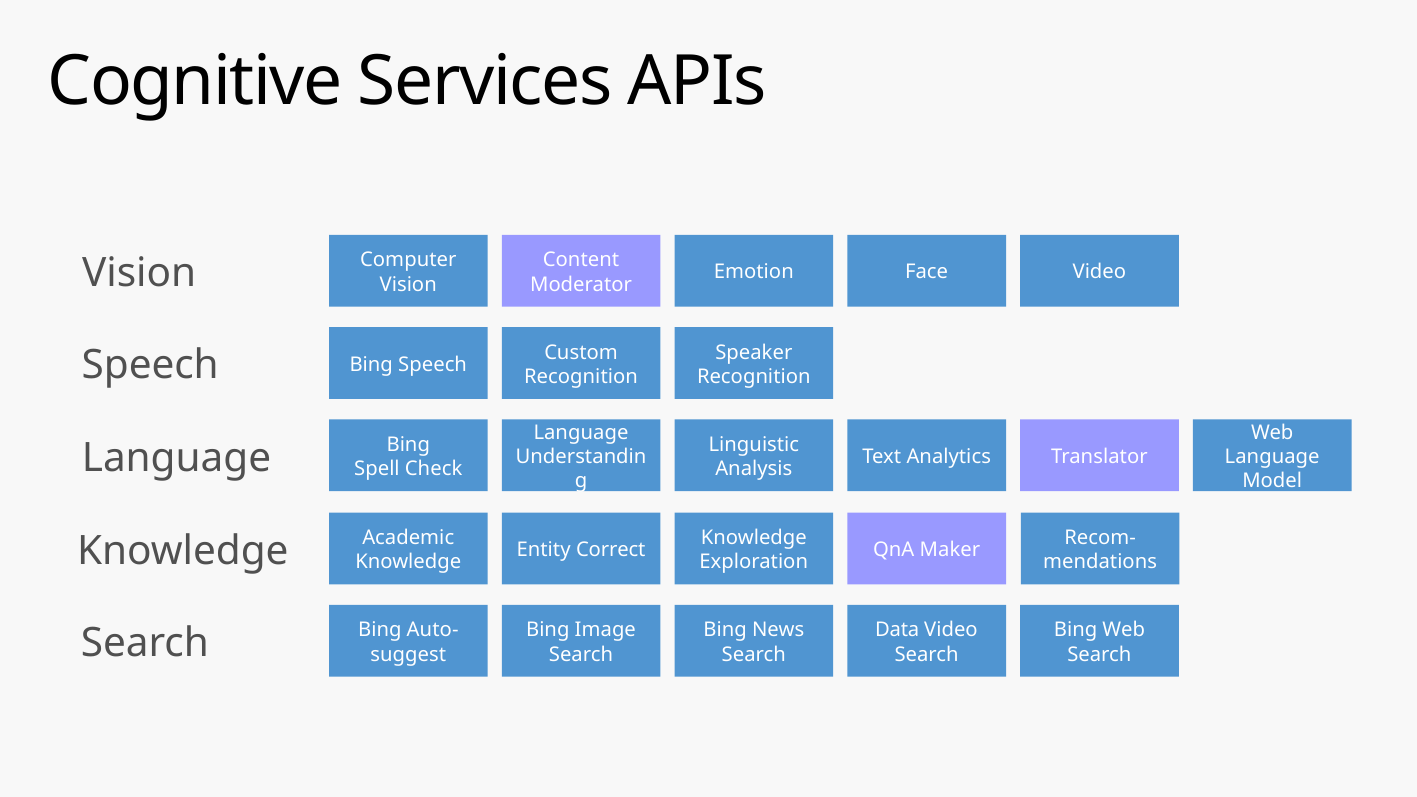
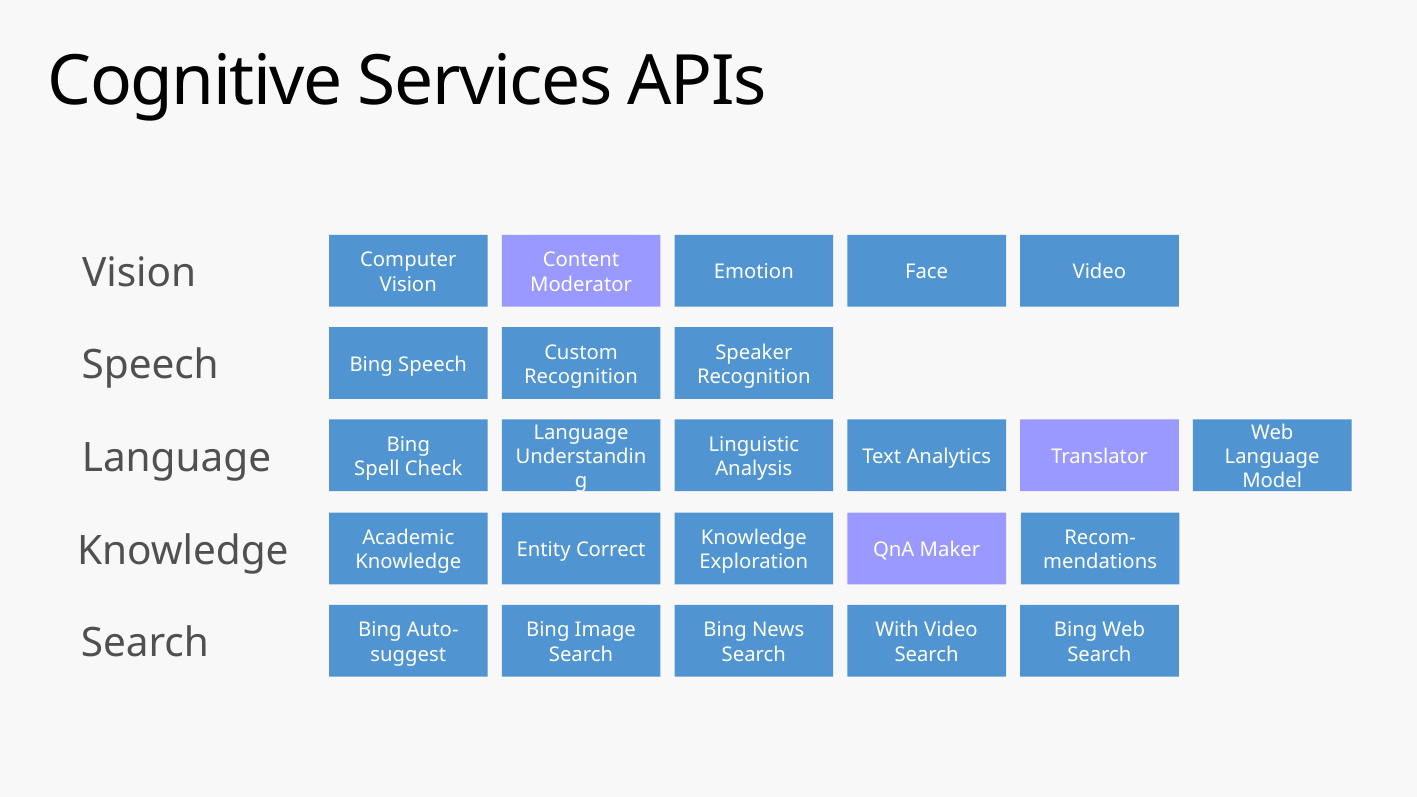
Data: Data -> With (897, 630)
